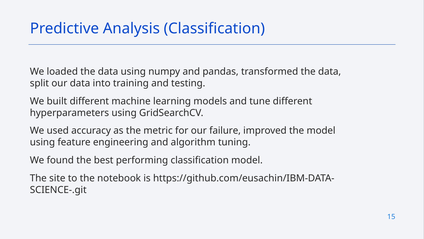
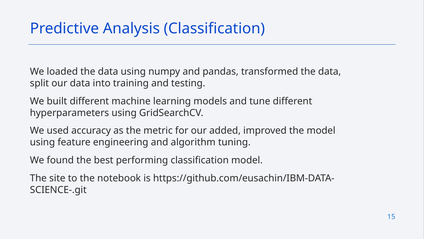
failure: failure -> added (225, 130)
